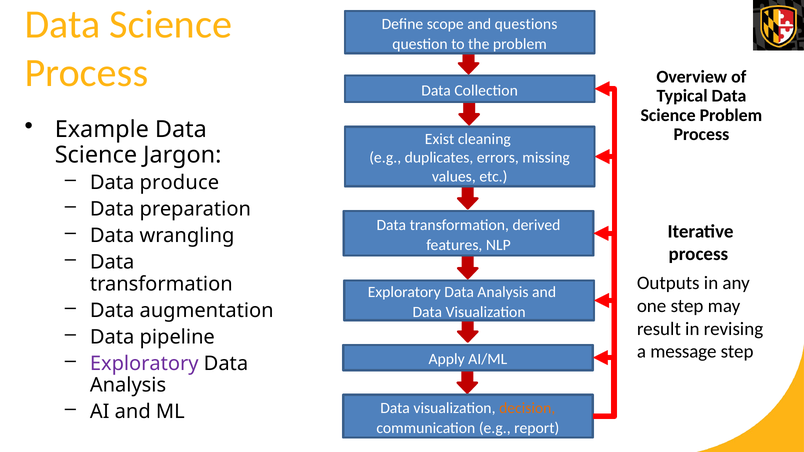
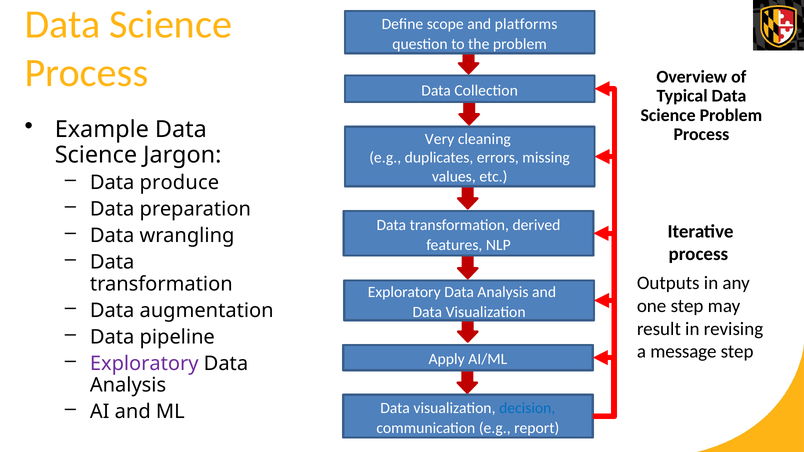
questions: questions -> platforms (526, 24)
Exist: Exist -> Very (440, 139)
decision colour: orange -> blue (527, 408)
